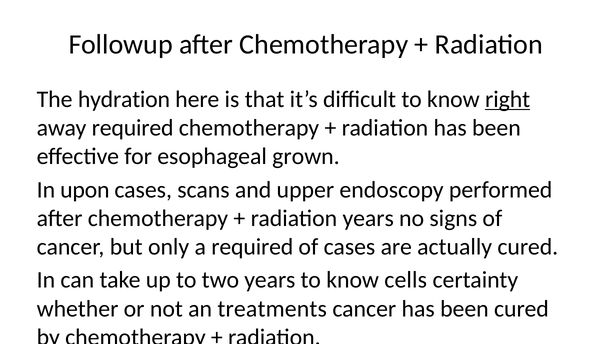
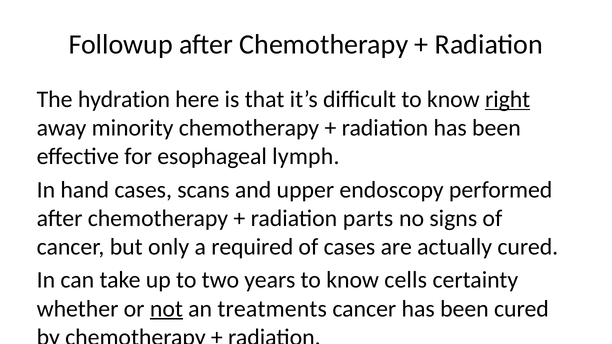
away required: required -> minority (133, 128)
grown: grown -> lymph (306, 156)
upon: upon -> hand (85, 190)
radiation years: years -> parts (368, 218)
not underline: none -> present (166, 309)
